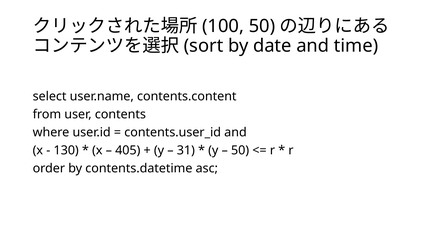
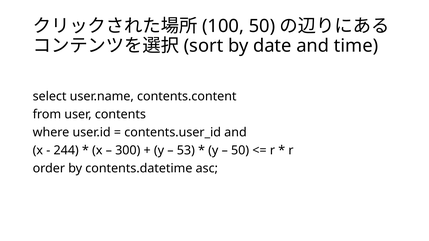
130: 130 -> 244 (66, 150)
405: 405 -> 300 (128, 150)
31: 31 -> 53 (186, 150)
